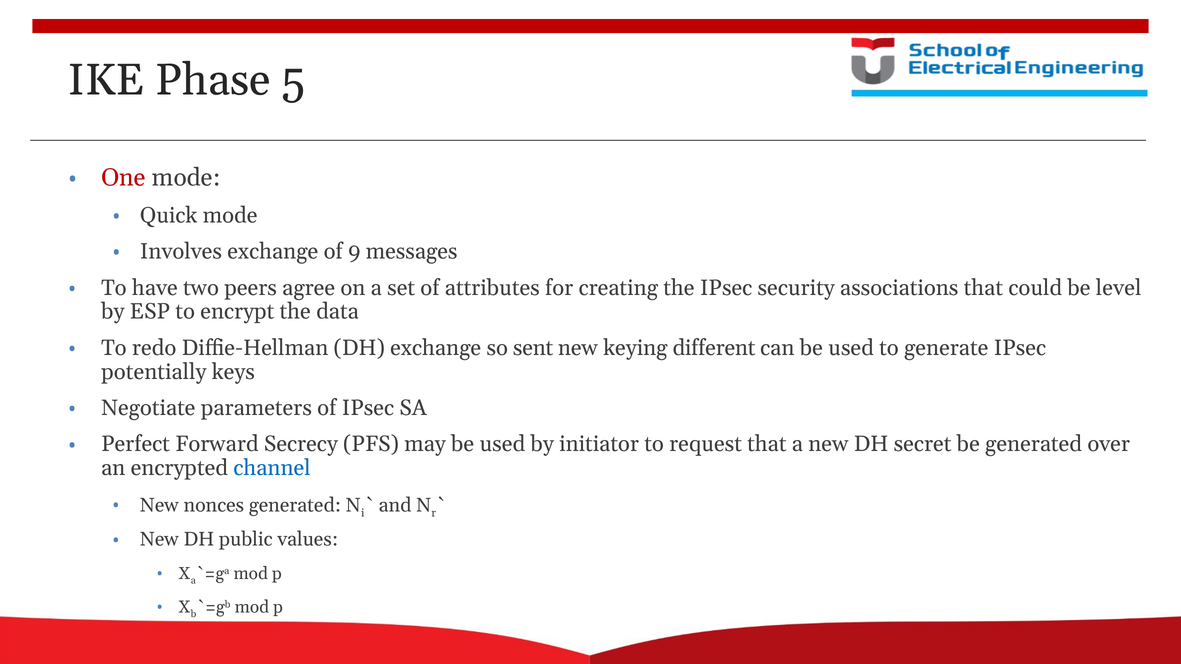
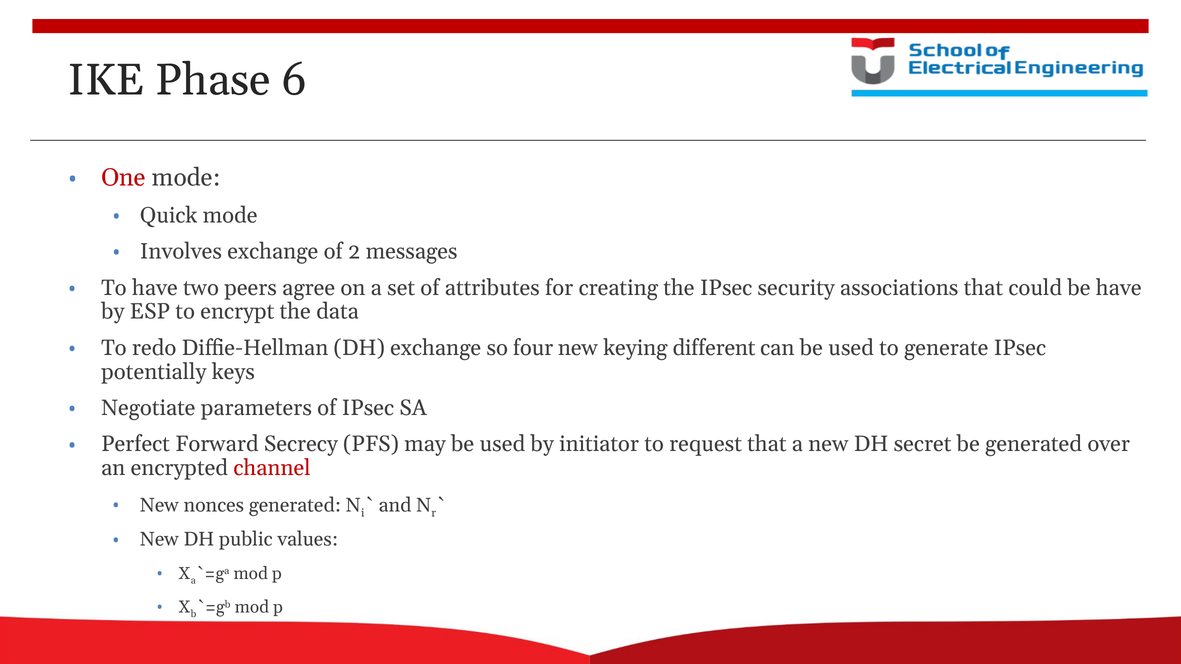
5: 5 -> 6 (294, 80)
9: 9 -> 2 (354, 252)
be level: level -> have (1119, 288)
sent: sent -> four (533, 348)
channel colour: blue -> red (272, 468)
